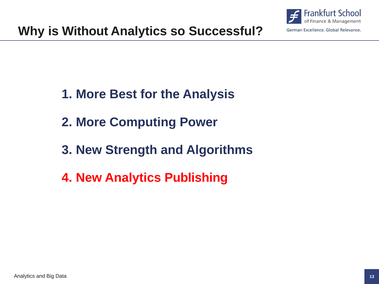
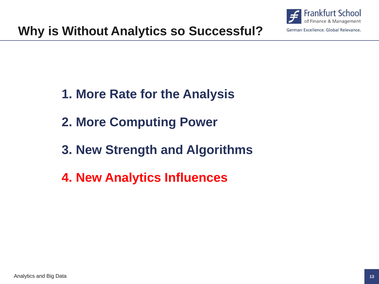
Best: Best -> Rate (123, 94)
Publishing: Publishing -> Influences (196, 178)
